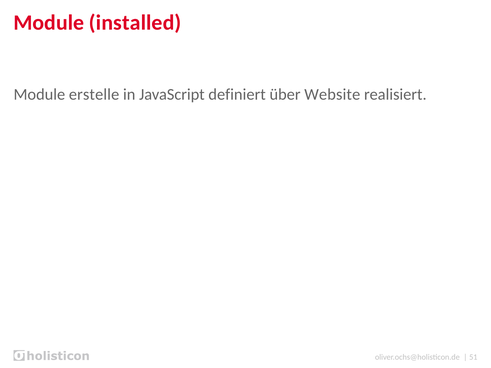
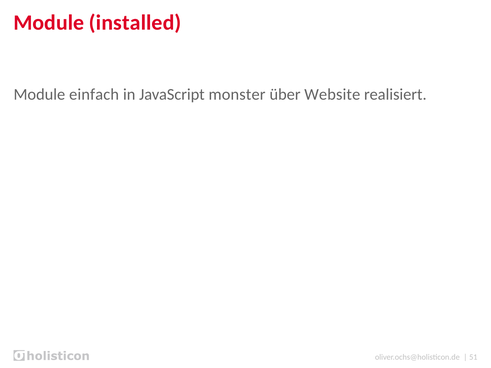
erstelle: erstelle -> einfach (94, 95)
definiert: definiert -> monster (237, 95)
